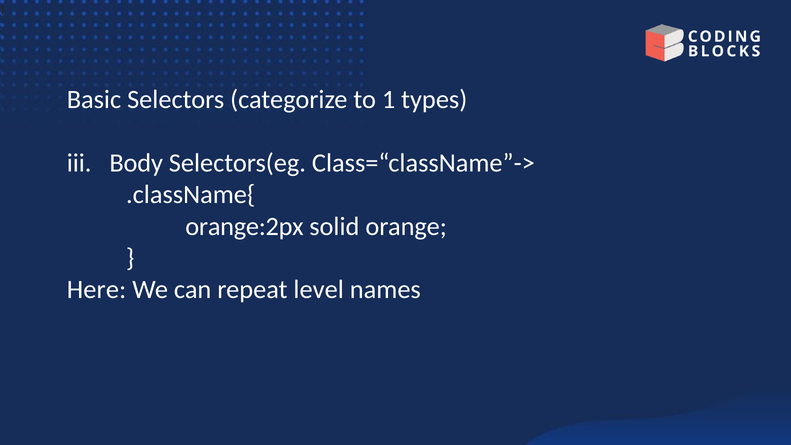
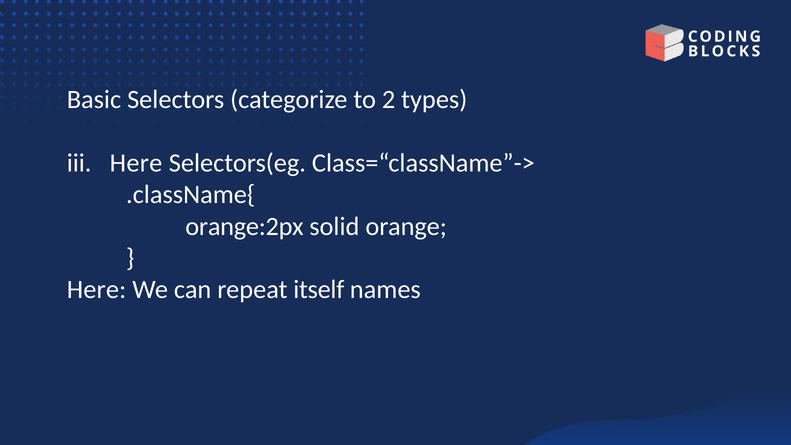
1: 1 -> 2 (389, 100)
iii Body: Body -> Here (136, 163)
level: level -> itself (319, 290)
